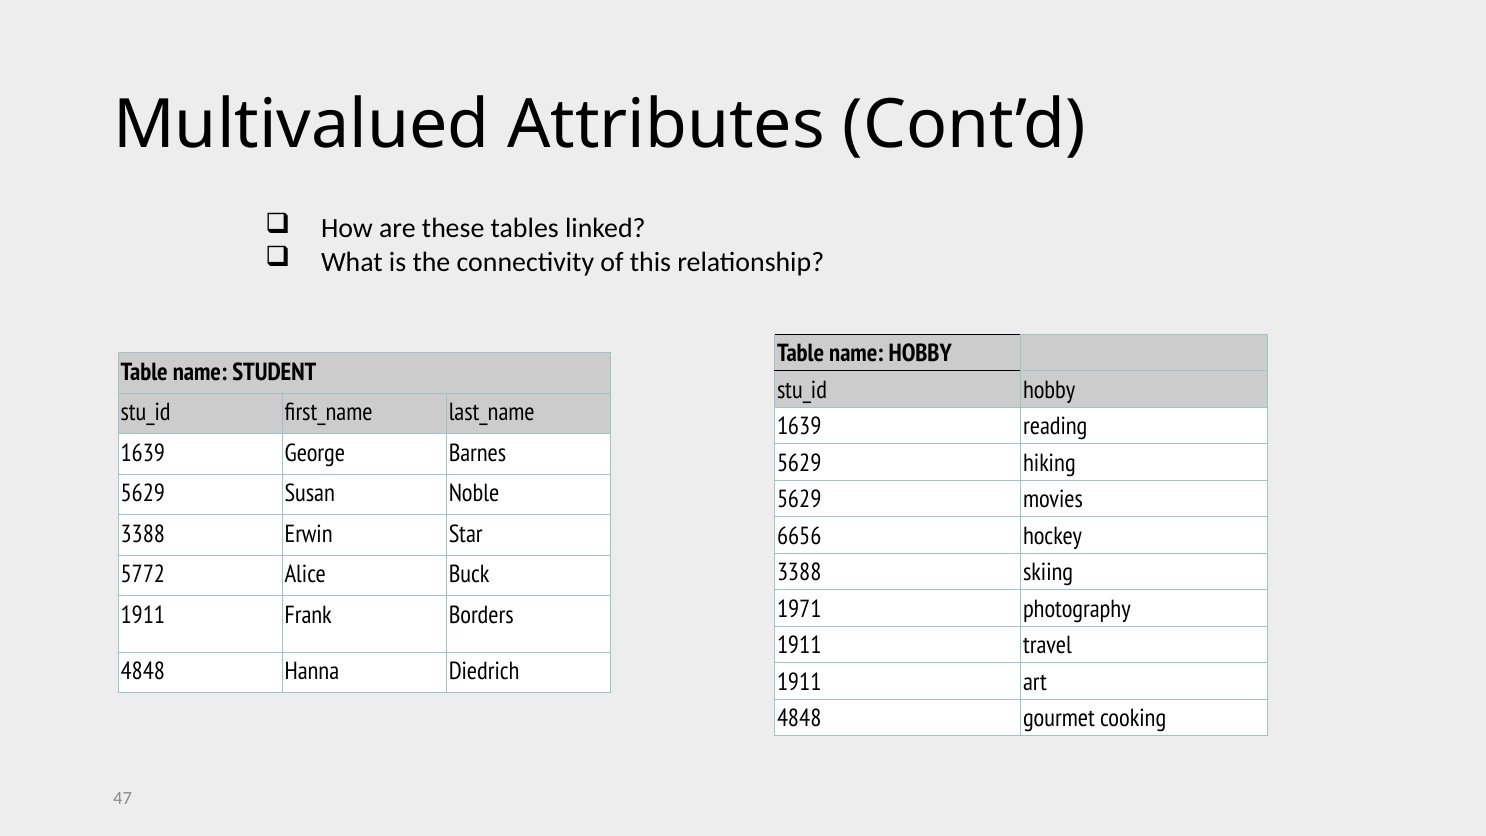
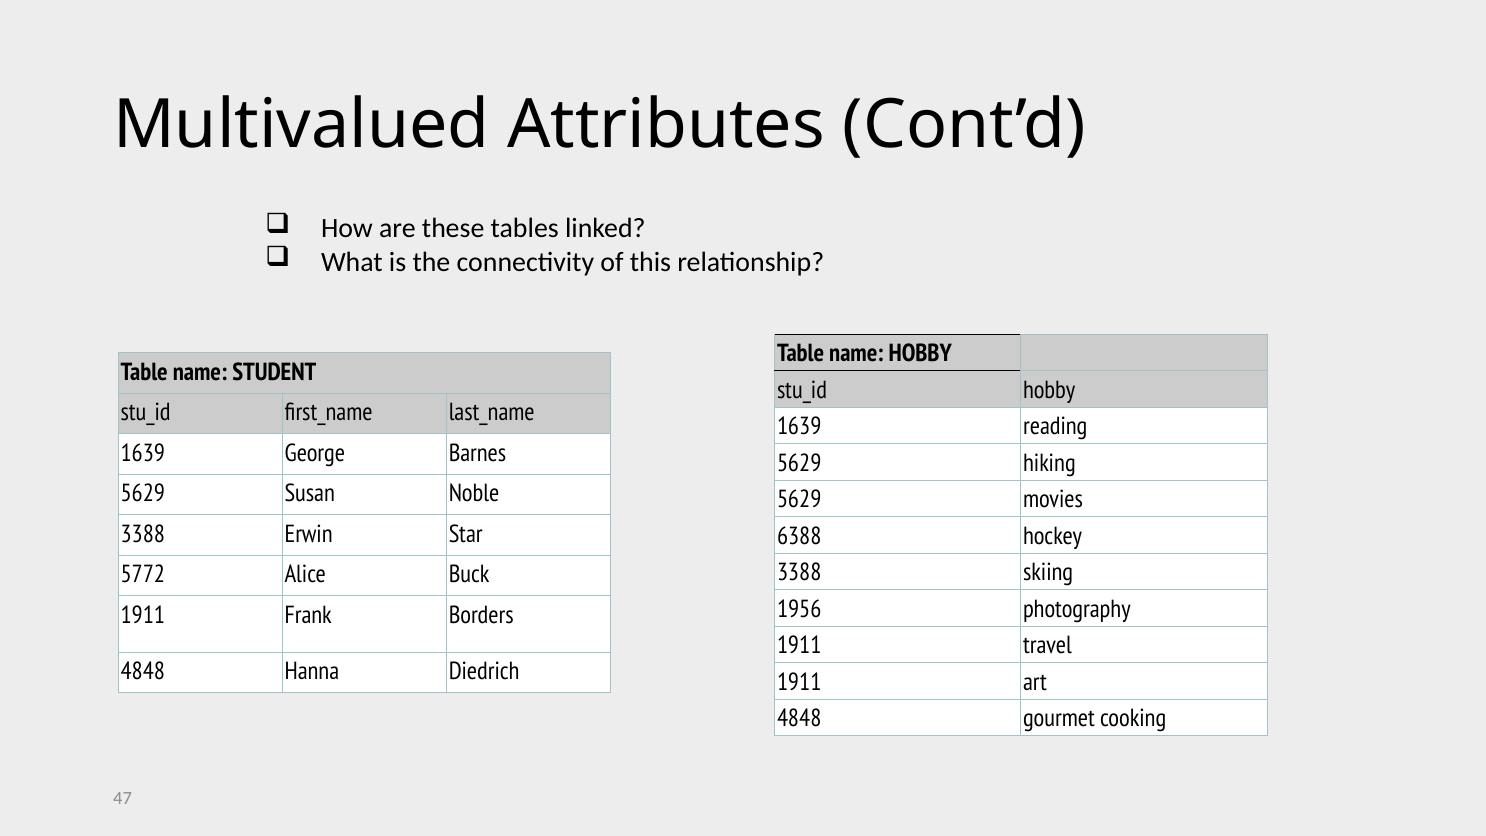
6656: 6656 -> 6388 (799, 536)
1971: 1971 -> 1956 (799, 609)
